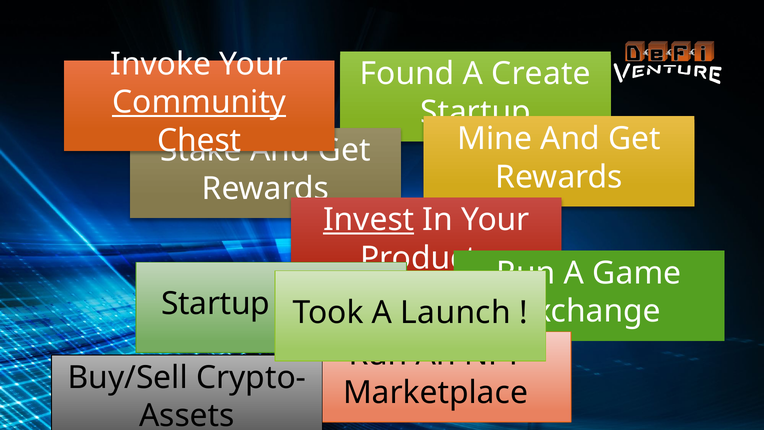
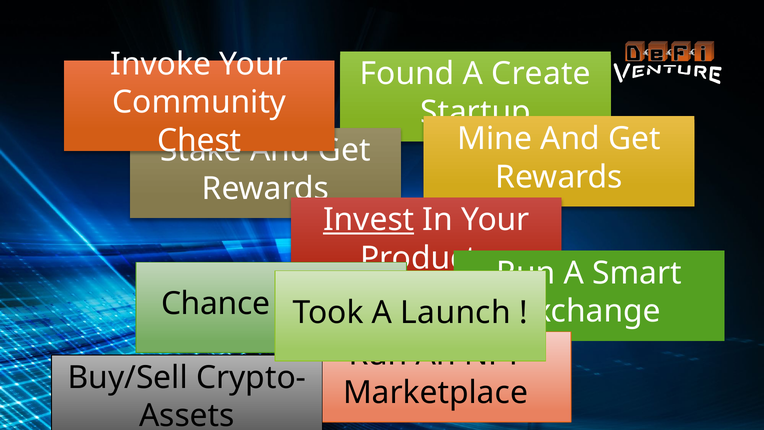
Community underline: present -> none (199, 102)
Game: Game -> Smart (637, 273)
Startup: Startup -> Chance (216, 304)
